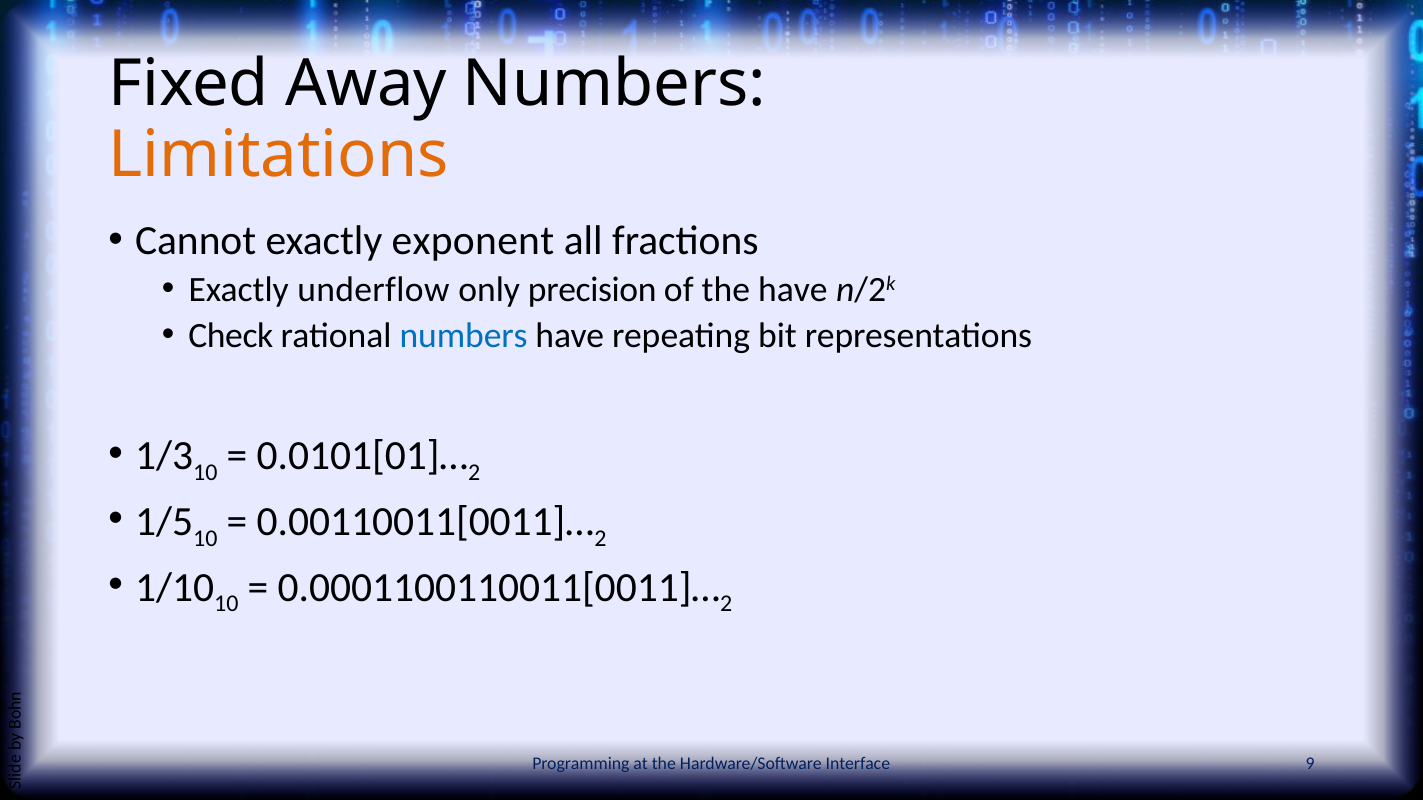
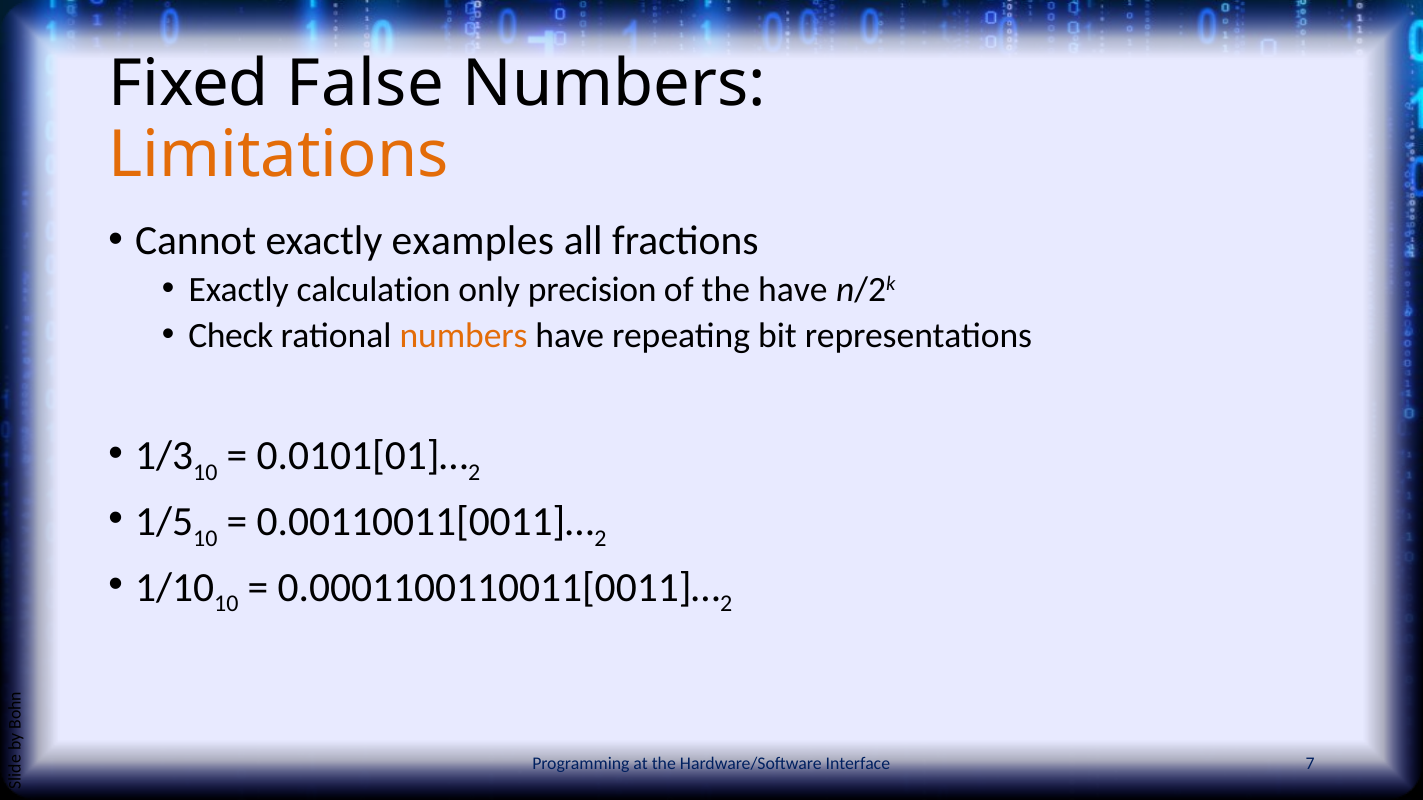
Away: Away -> False (366, 84)
exponent: exponent -> examples (473, 241)
underflow: underflow -> calculation (374, 290)
numbers colour: blue -> orange (464, 335)
9: 9 -> 7 (1310, 764)
